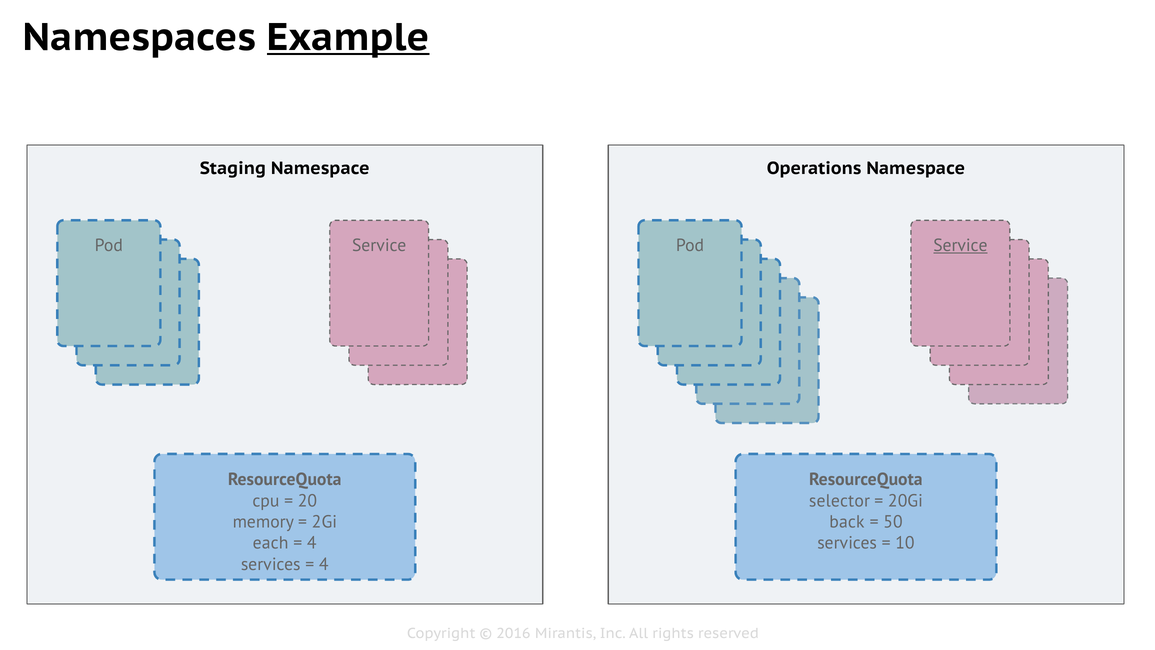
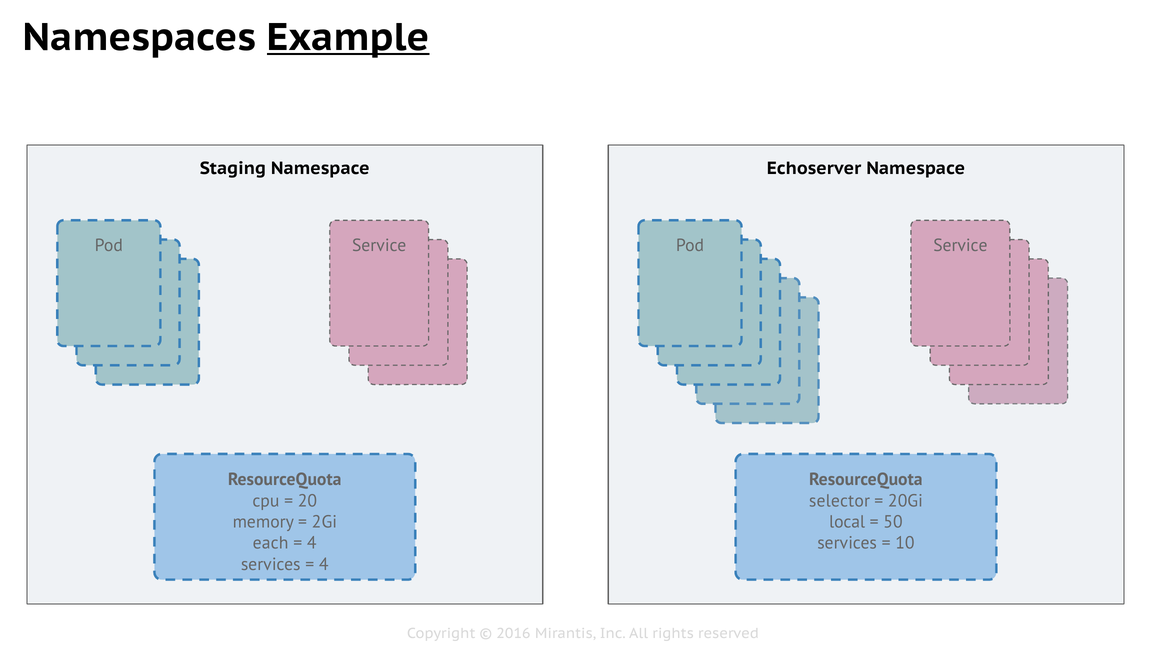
Operations: Operations -> Echoserver (814, 168)
Service underline: present -> none (960, 245)
back: back -> local (847, 522)
